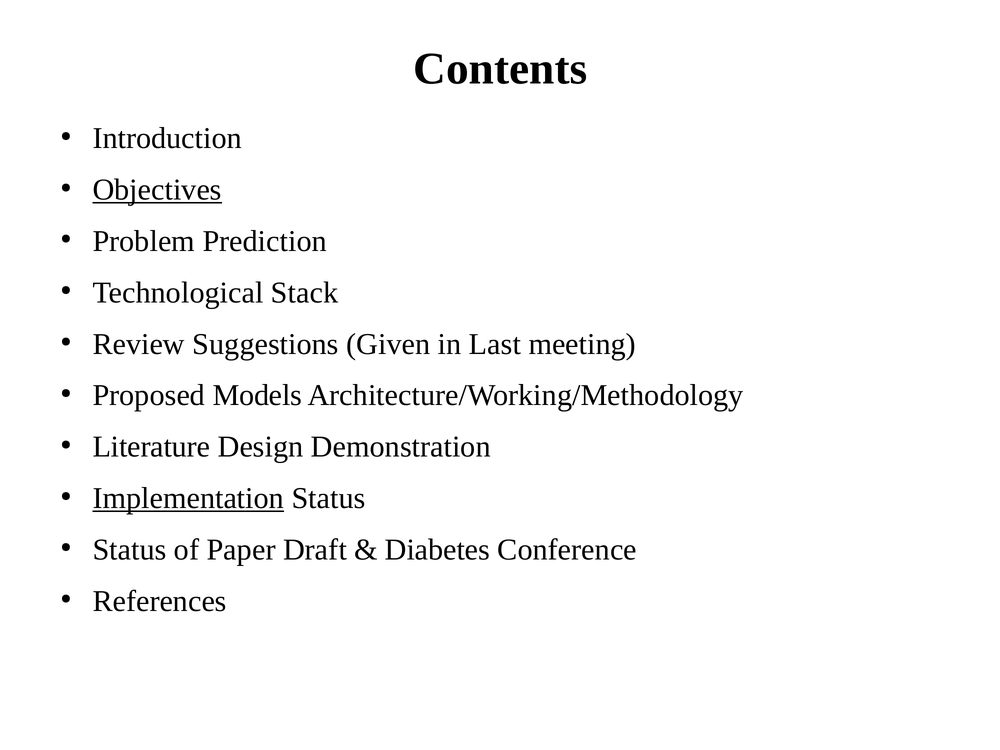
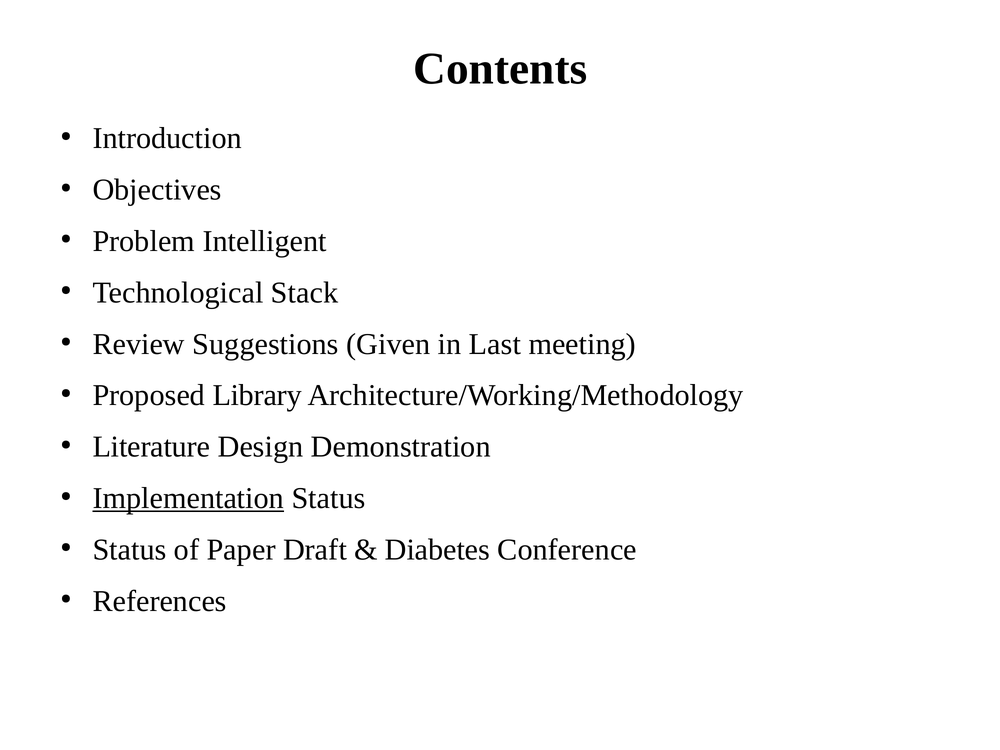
Objectives underline: present -> none (157, 190)
Prediction: Prediction -> Intelligent (265, 241)
Models: Models -> Library (257, 396)
